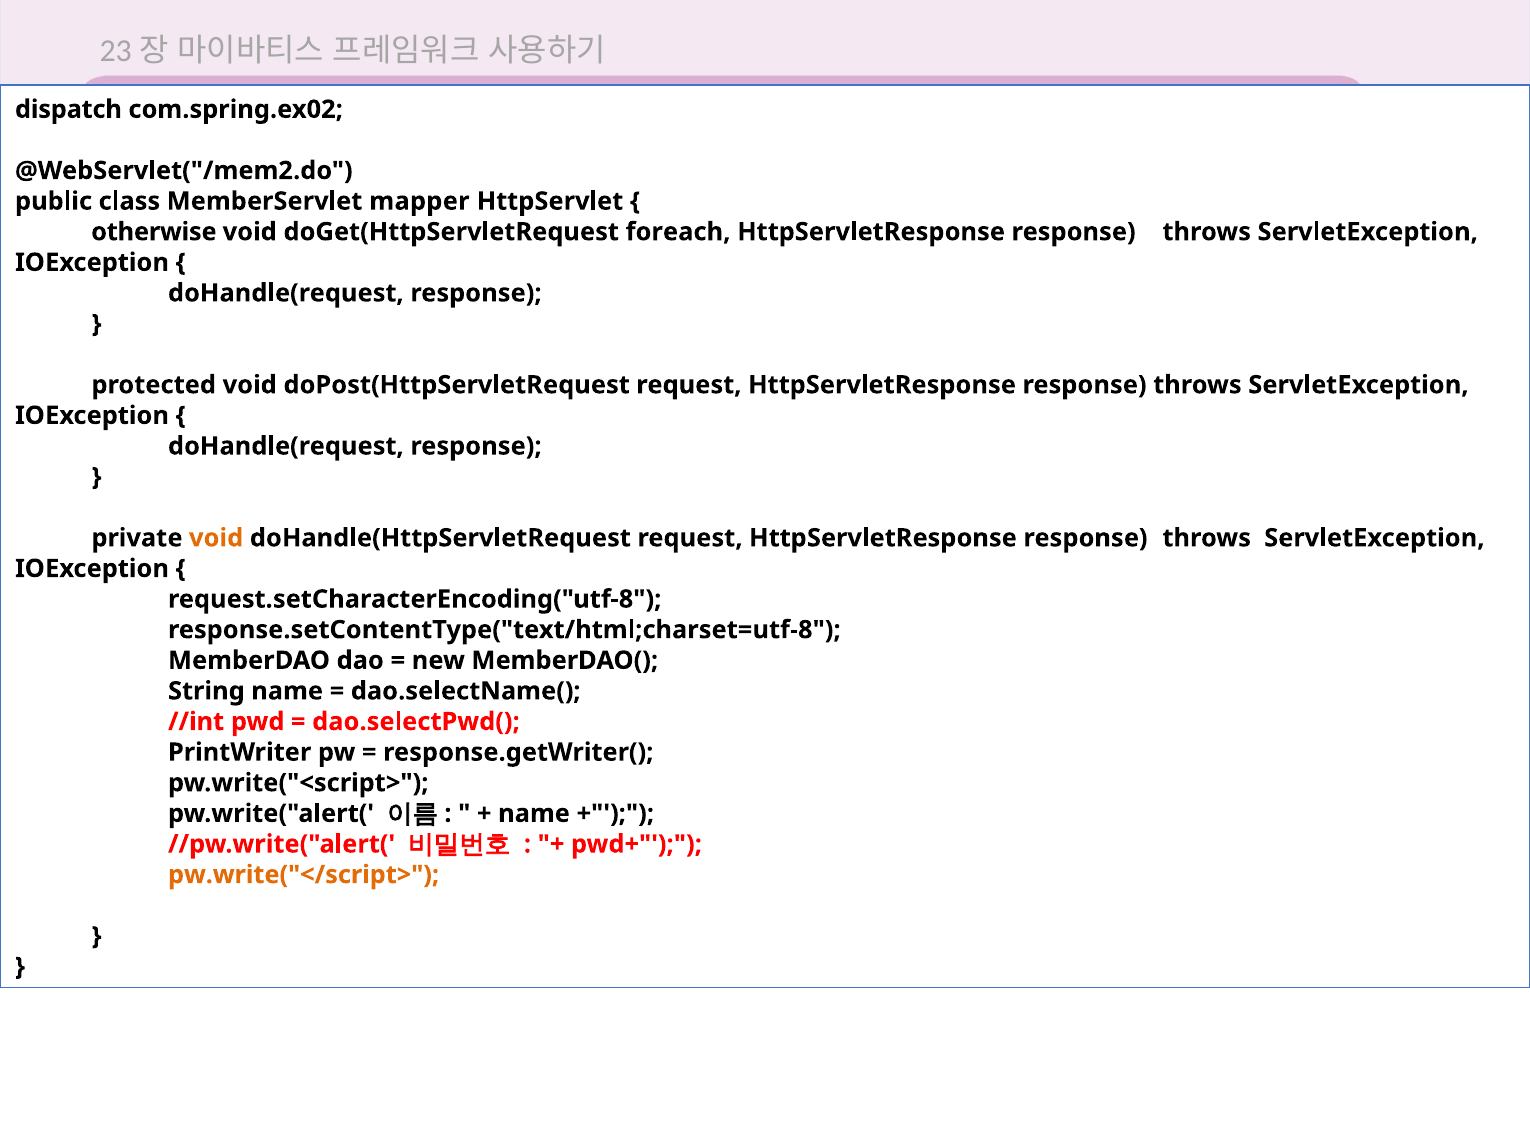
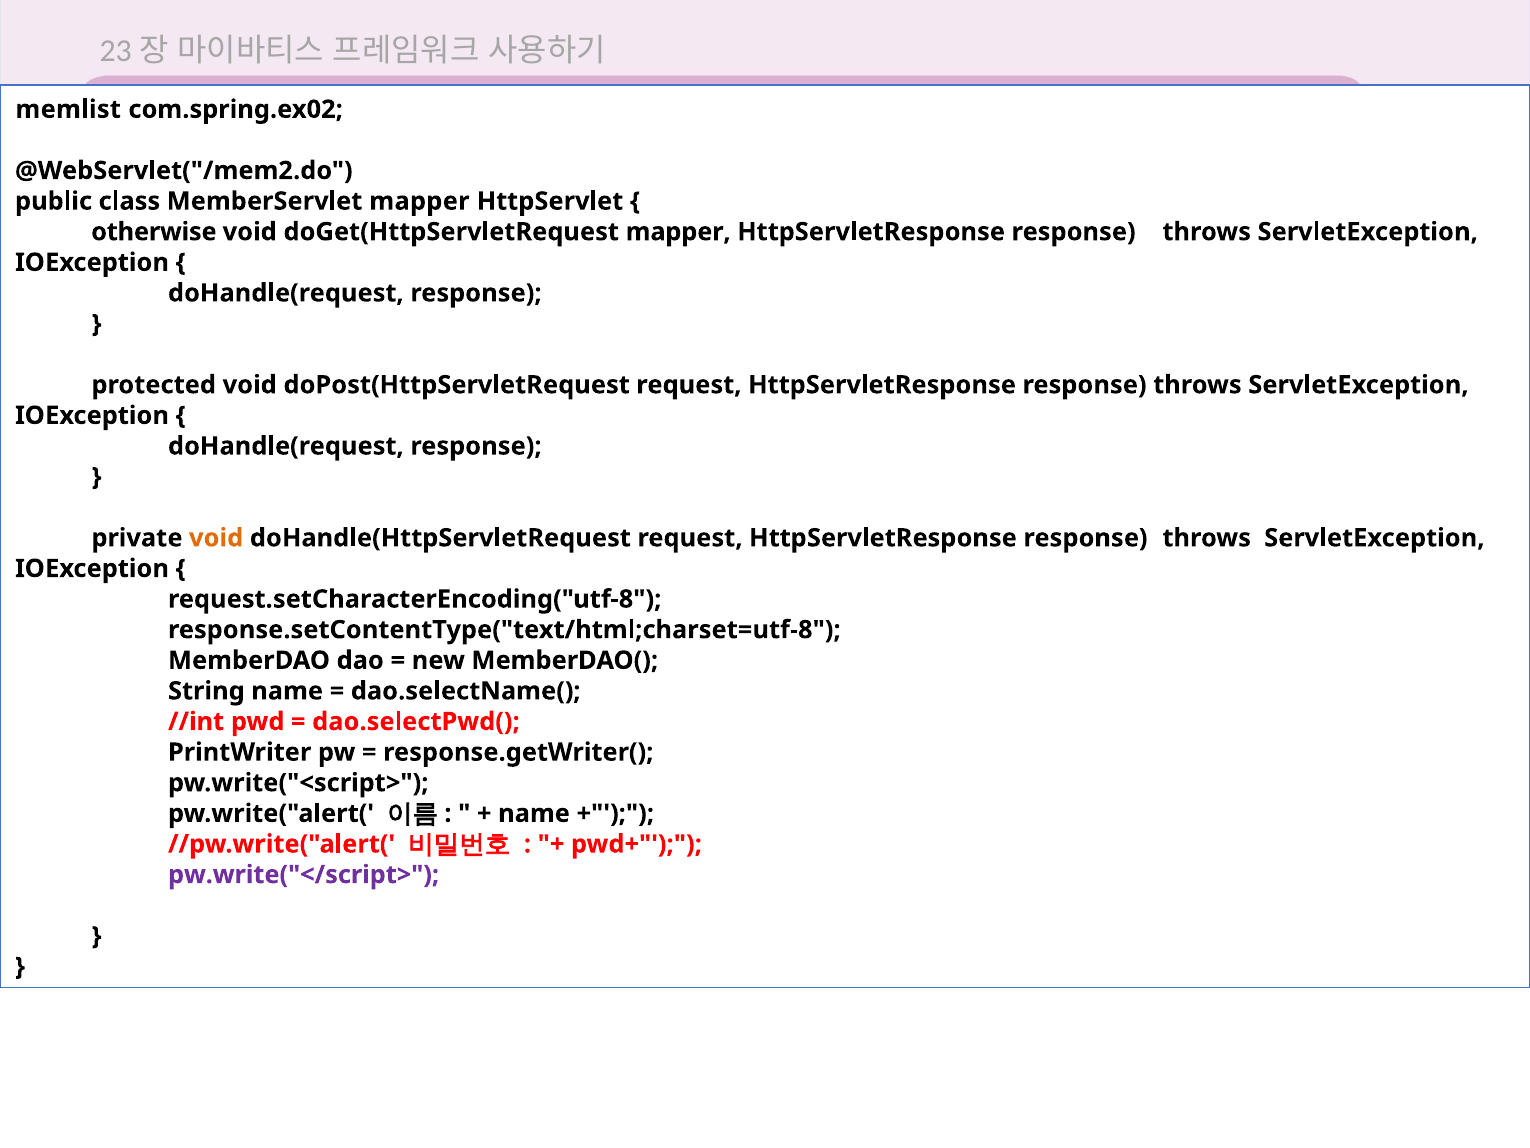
dispatch: dispatch -> memlist (68, 109)
doGet(HttpServletRequest foreach: foreach -> mapper (678, 232)
pw.write("</script> colour: orange -> purple (304, 874)
